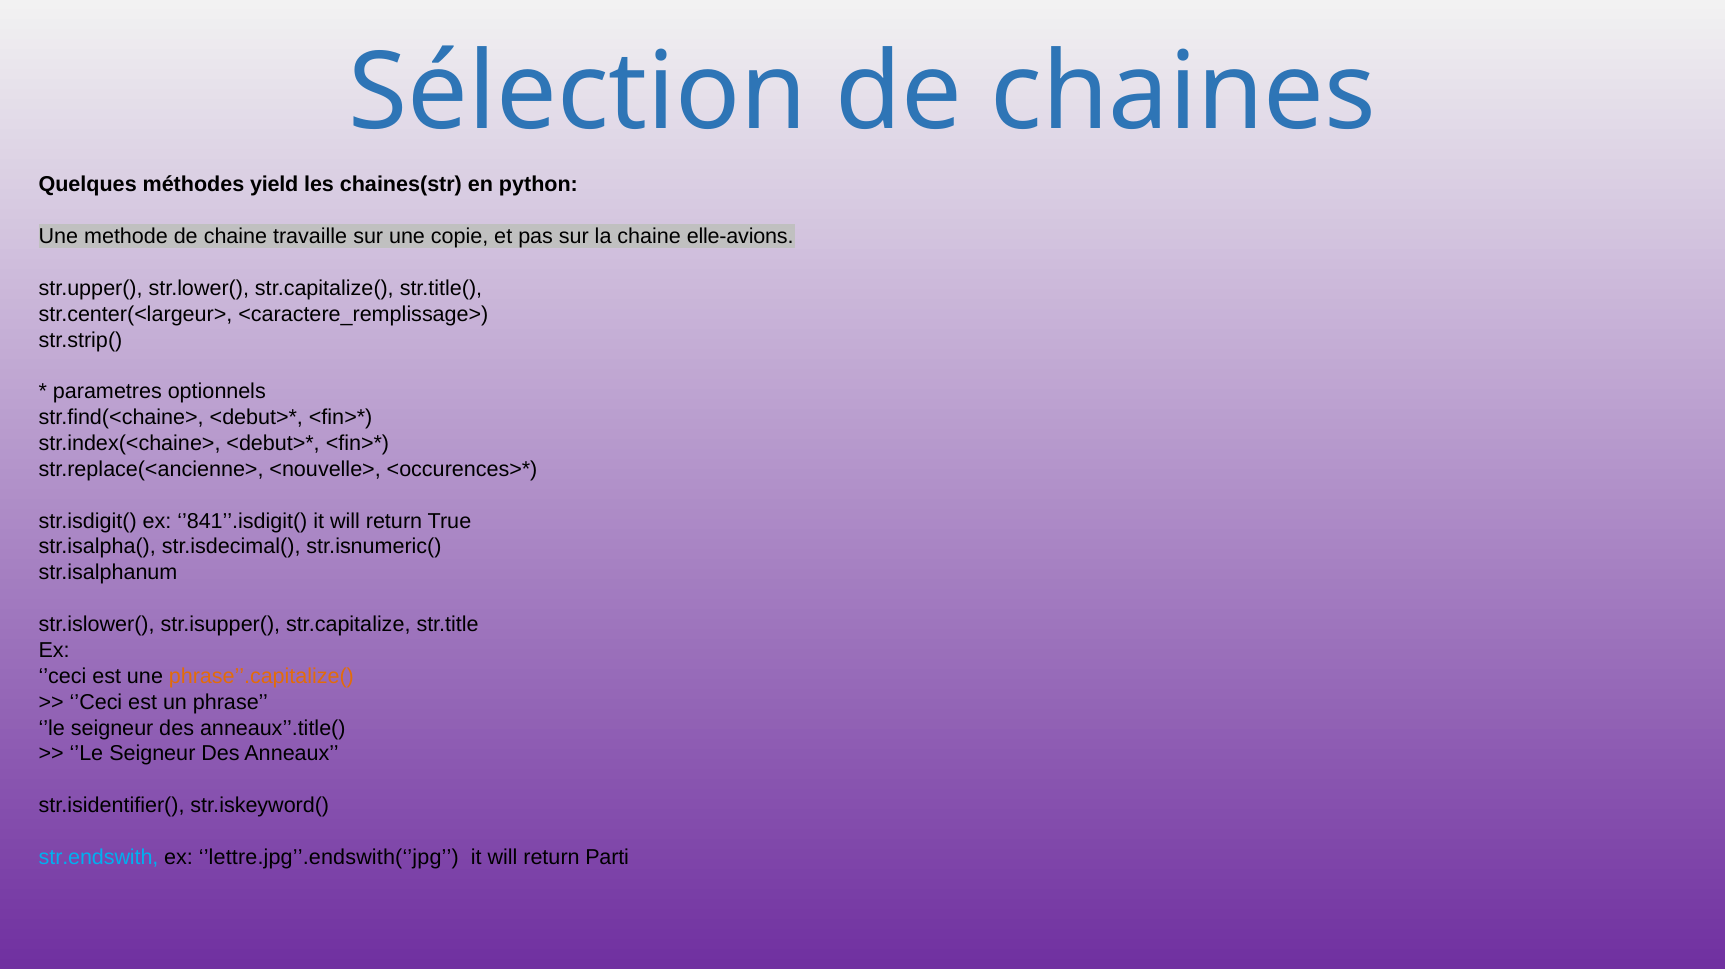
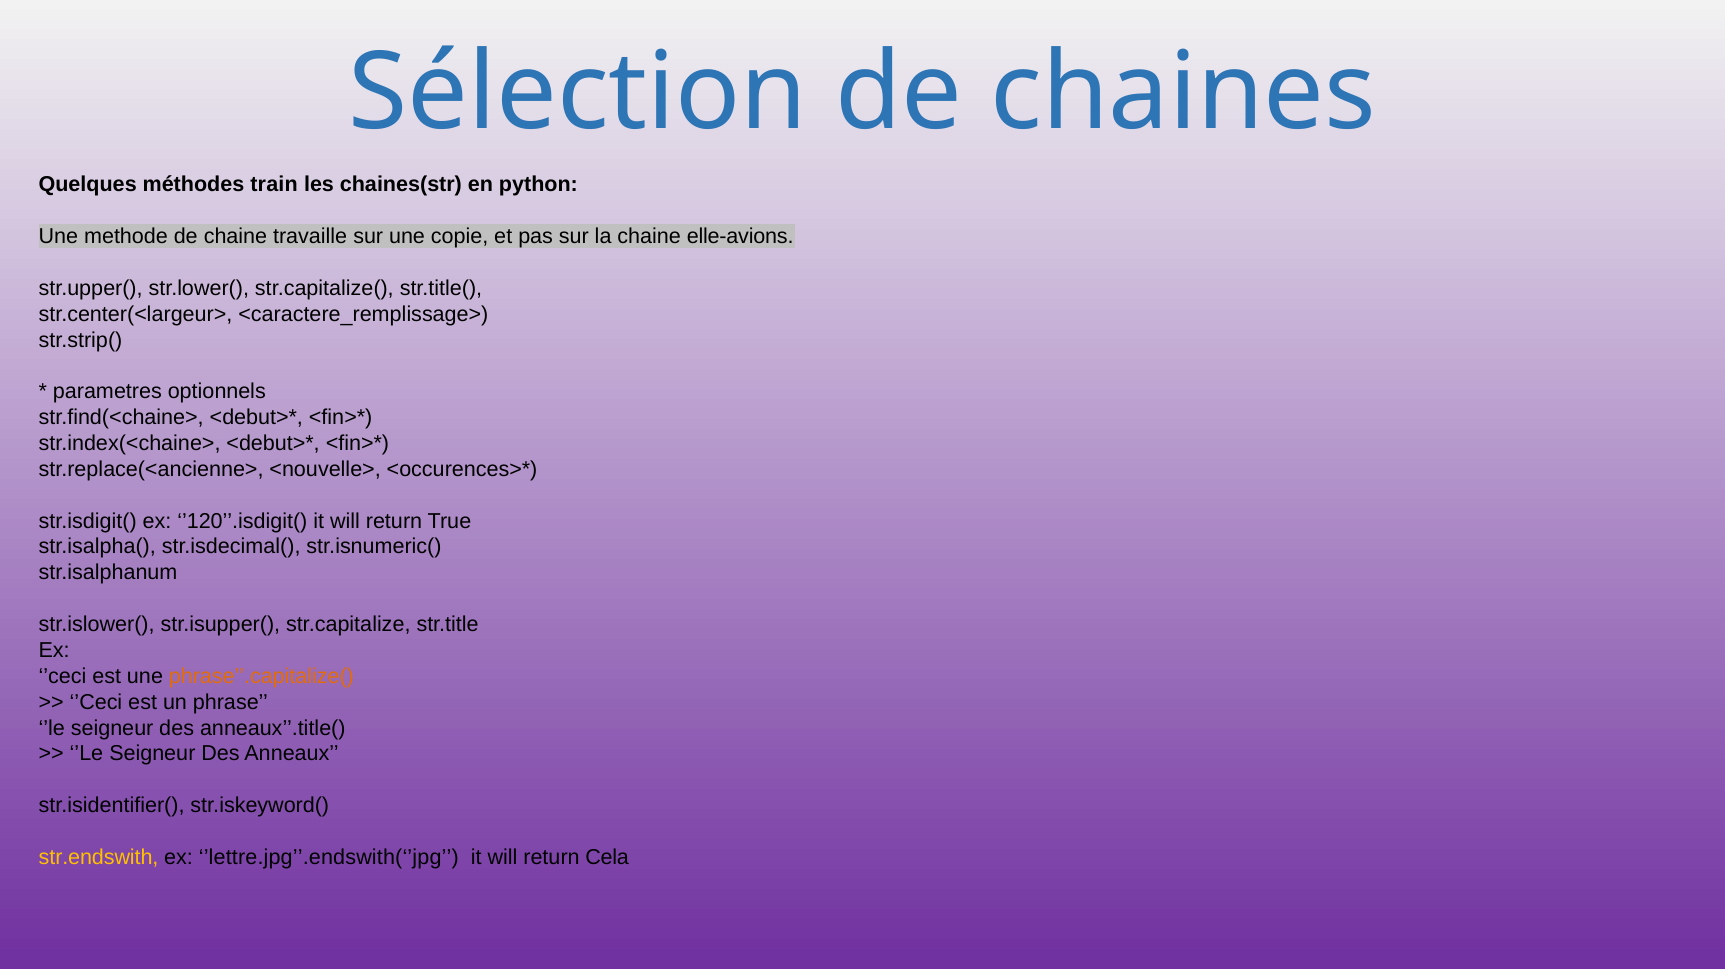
yield: yield -> train (274, 185)
’841’’.isdigit(: ’841’’.isdigit( -> ’120’’.isdigit( (242, 521)
str.endswith colour: light blue -> yellow (99, 858)
Parti: Parti -> Cela (607, 858)
